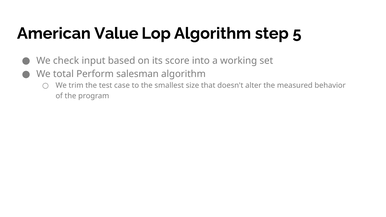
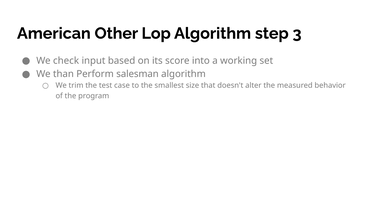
Value: Value -> Other (116, 33)
5: 5 -> 3 (297, 33)
total: total -> than (63, 74)
